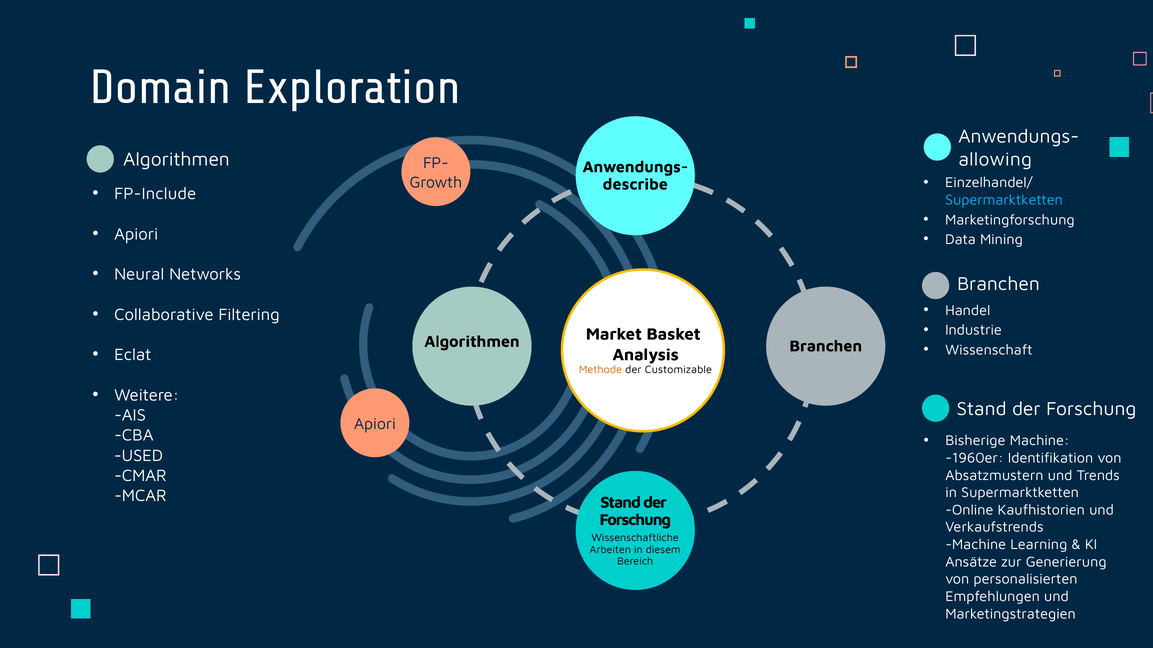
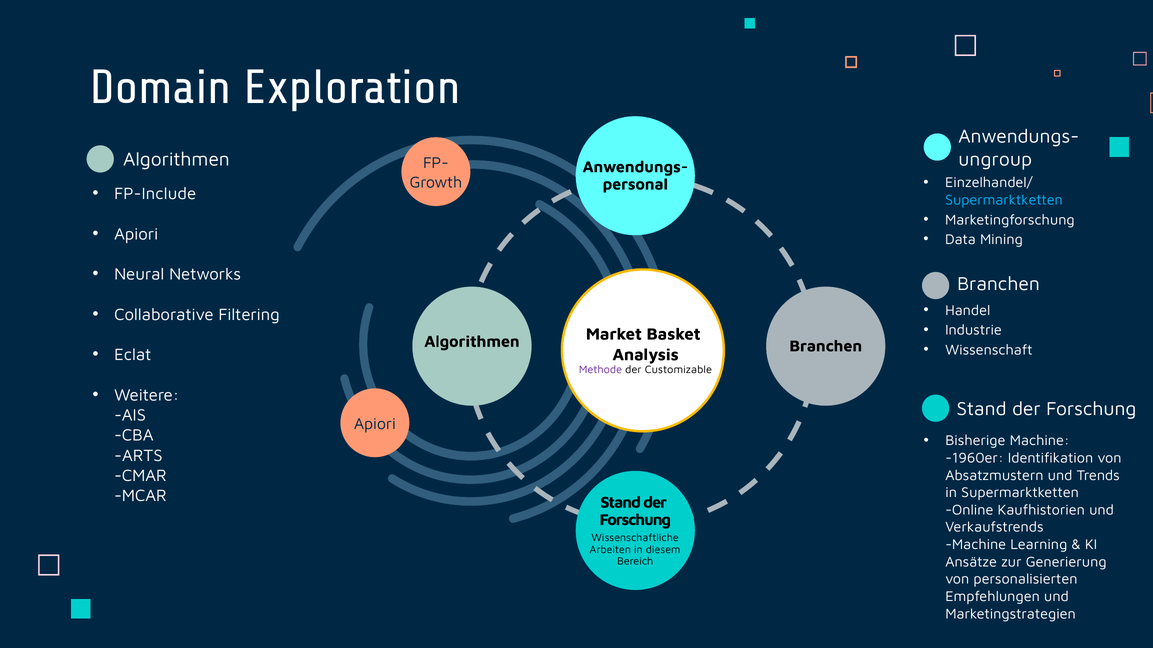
allowing: allowing -> ungroup (995, 160)
describe: describe -> personal (635, 184)
Methode colour: orange -> purple (600, 370)
USED: USED -> ARTS (138, 456)
